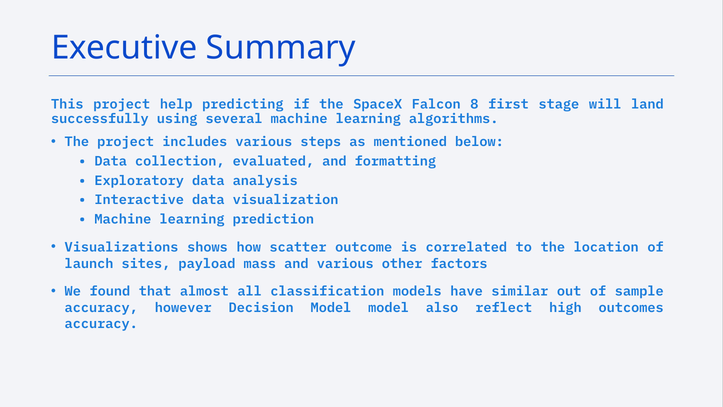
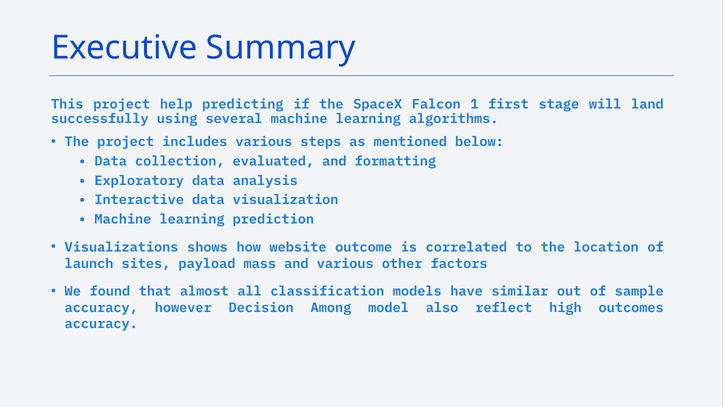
8: 8 -> 1 (474, 104)
scatter: scatter -> website (298, 247)
Decision Model: Model -> Among (331, 307)
